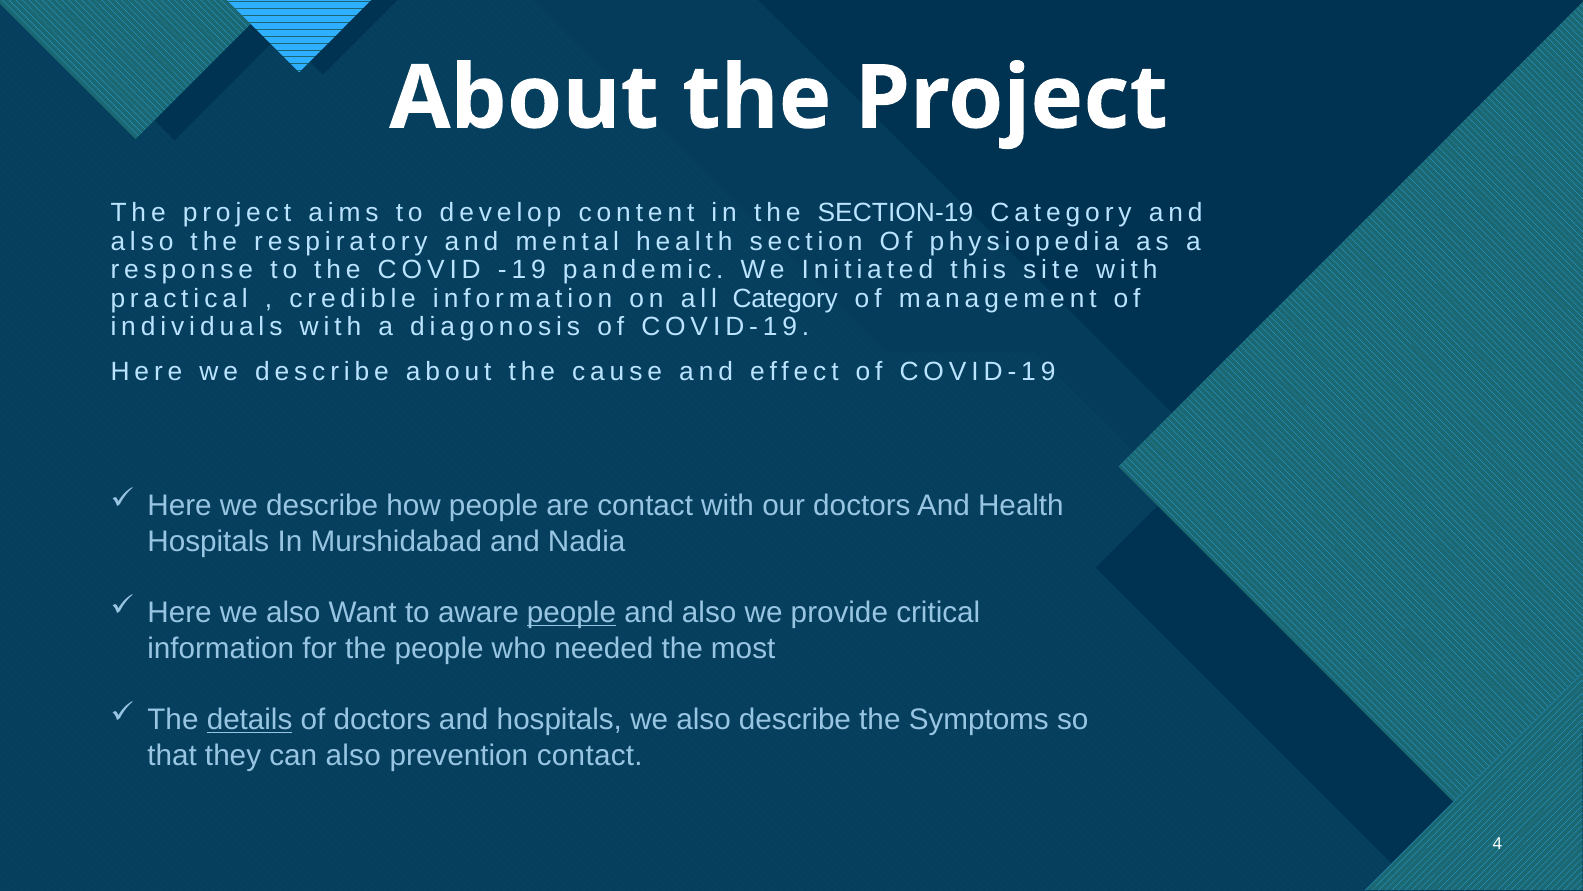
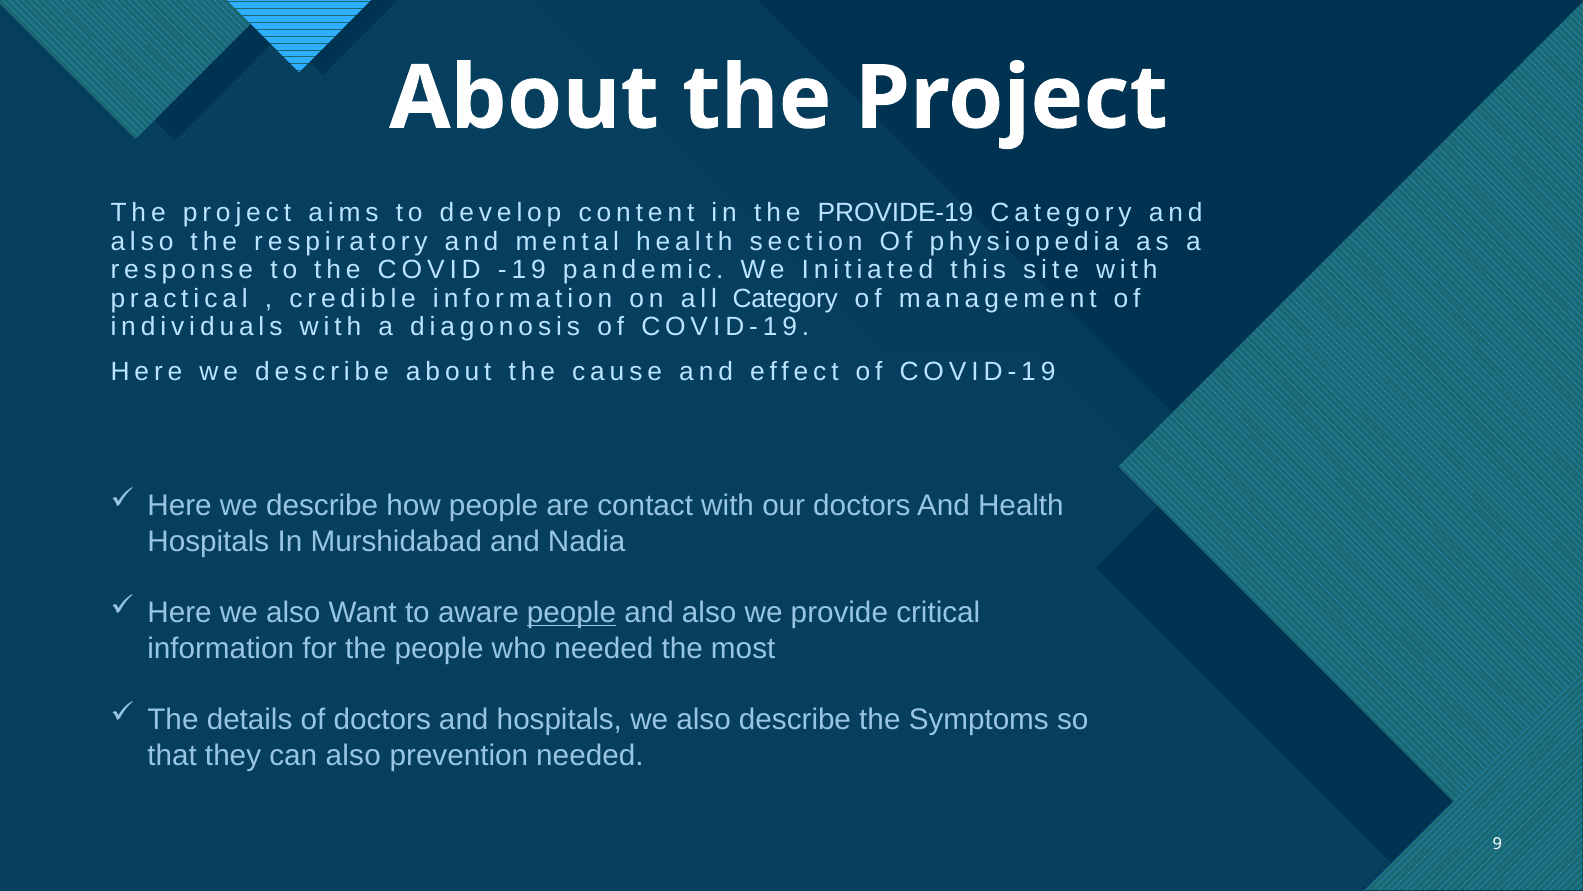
SECTION-19: SECTION-19 -> PROVIDE-19 (896, 213)
details underline: present -> none (250, 719)
prevention contact: contact -> needed (590, 755)
4: 4 -> 9 (1497, 843)
